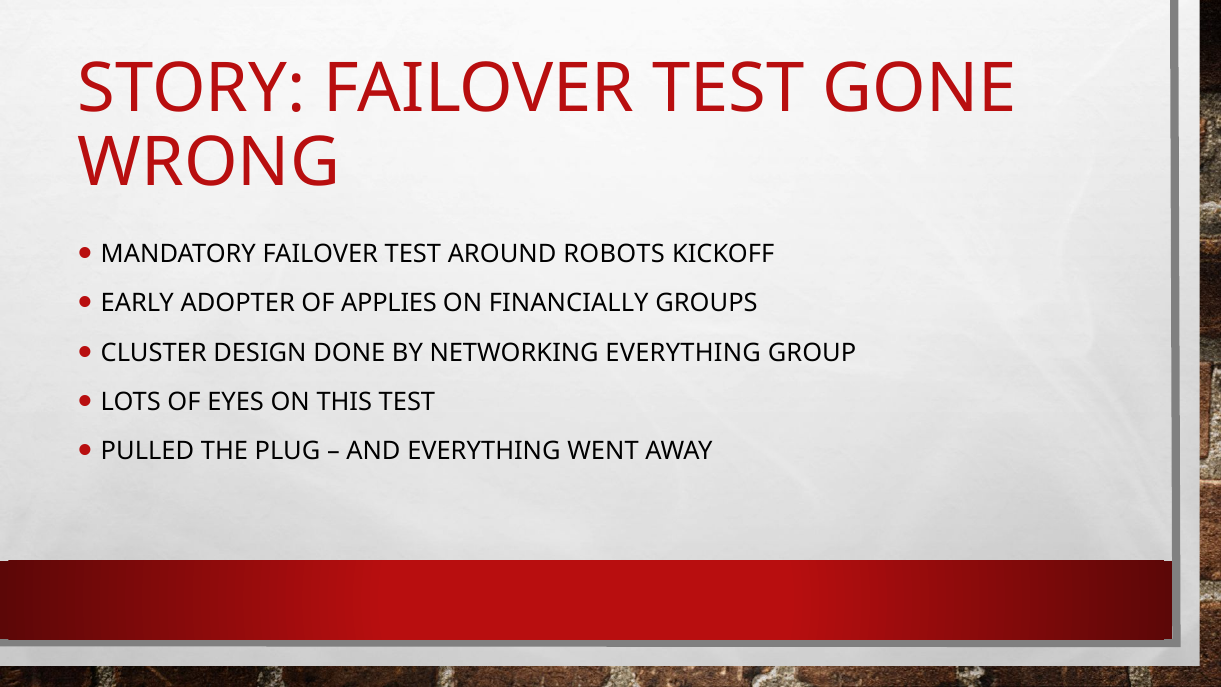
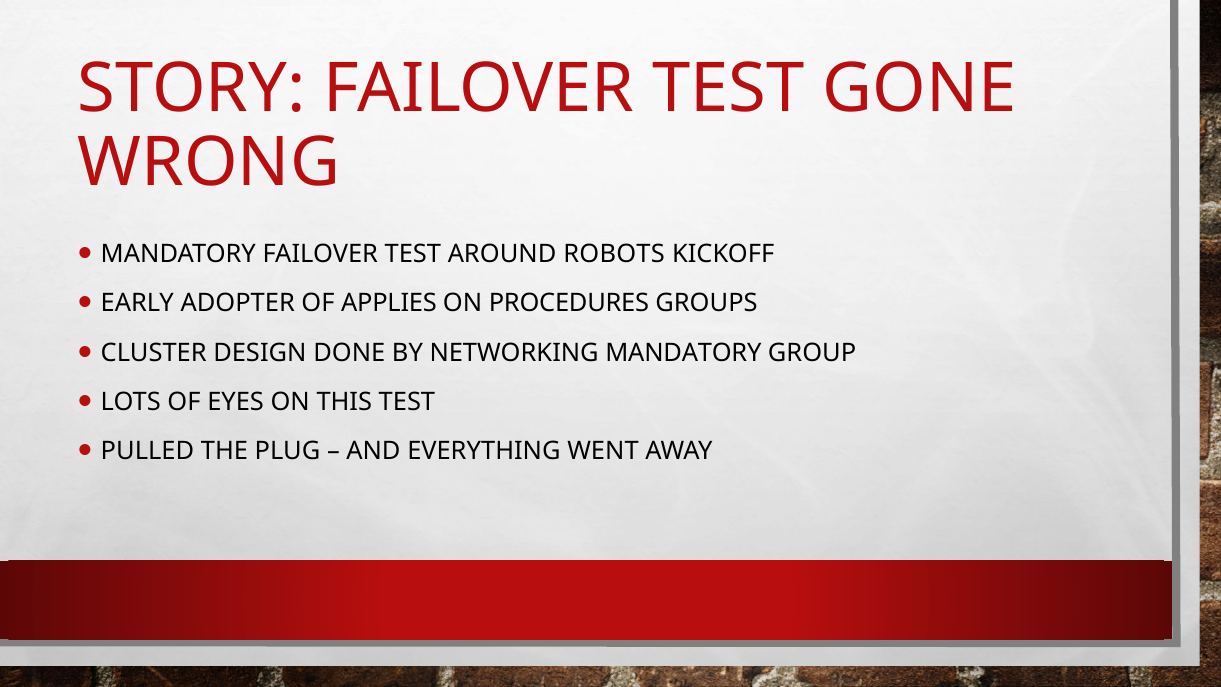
FINANCIALLY: FINANCIALLY -> PROCEDURES (569, 303)
NETWORKING EVERYTHING: EVERYTHING -> MANDATORY (683, 353)
